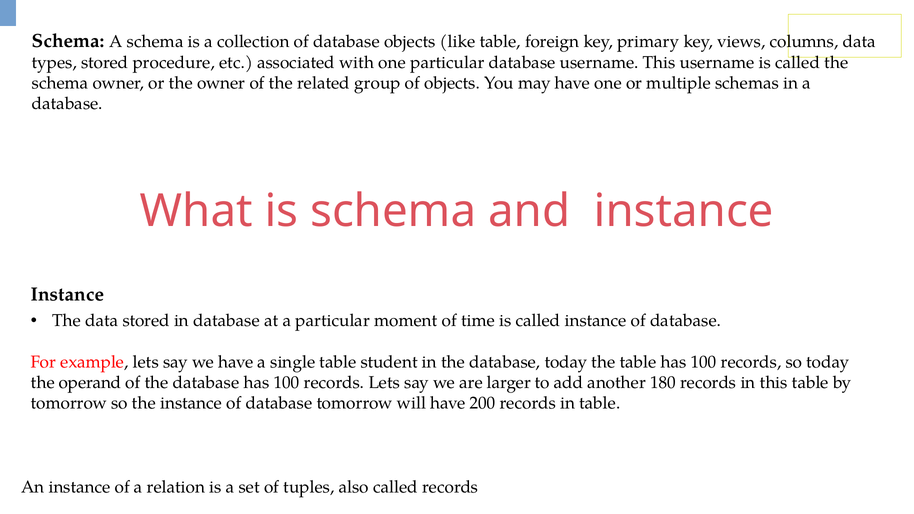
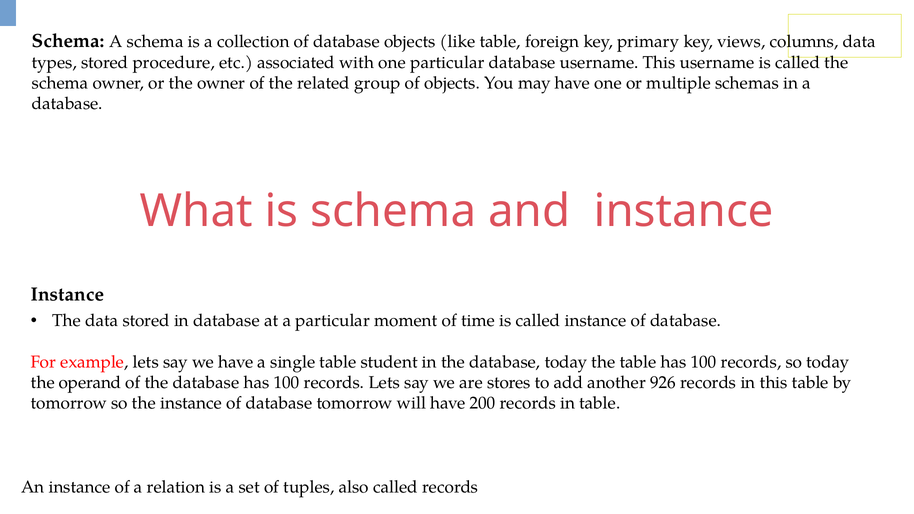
larger: larger -> stores (509, 383)
180: 180 -> 926 (663, 383)
